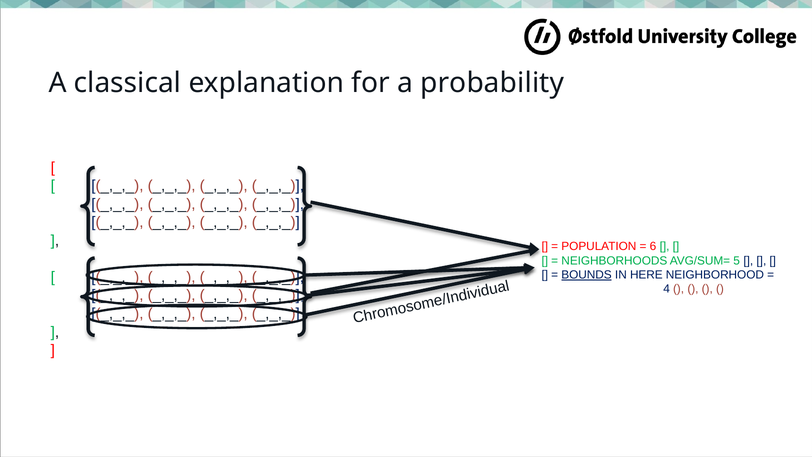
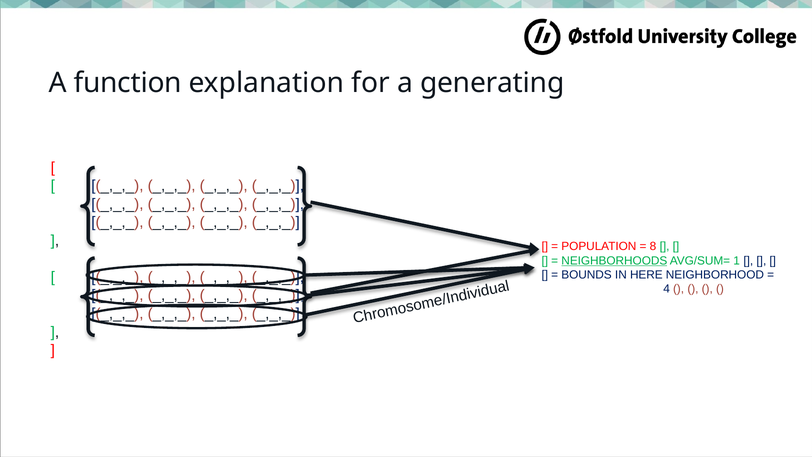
classical: classical -> function (128, 83)
probability: probability -> generating (492, 83)
6: 6 -> 8 (653, 246)
NEIGHBORHOODS underline: none -> present (614, 260)
5: 5 -> 1 (737, 260)
BOUNDS underline: present -> none (587, 275)
